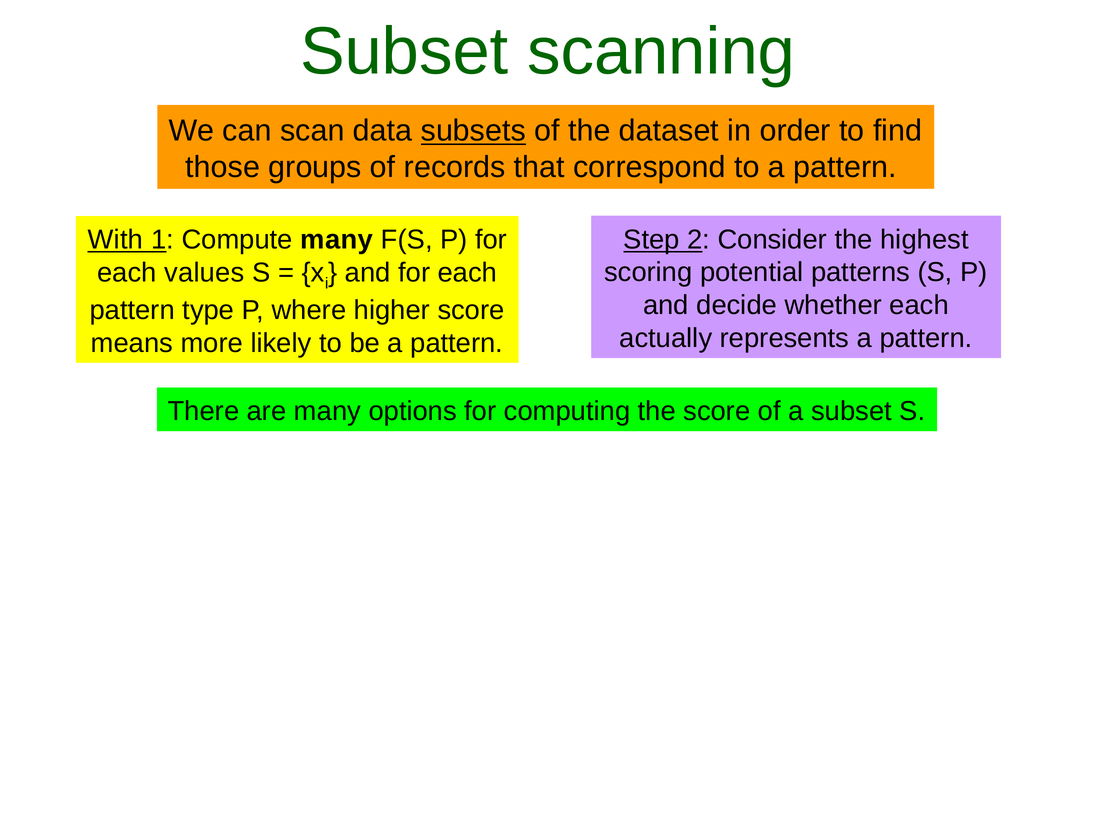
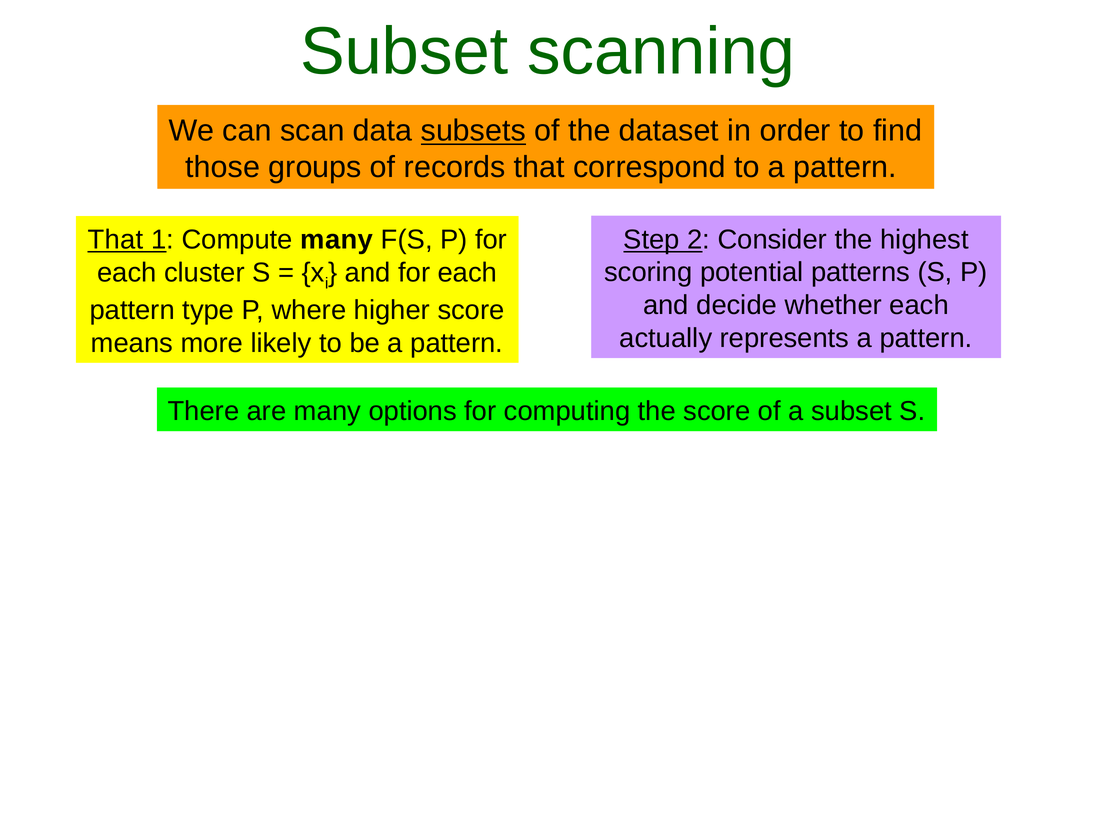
With: With -> That (115, 240)
values: values -> cluster (204, 273)
